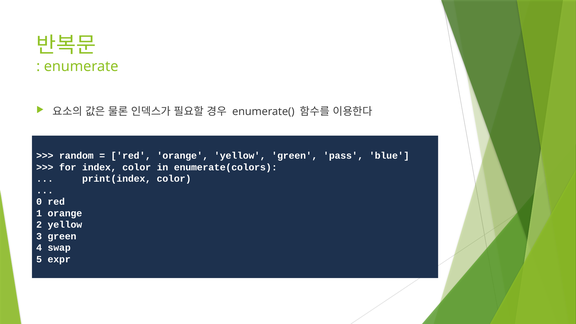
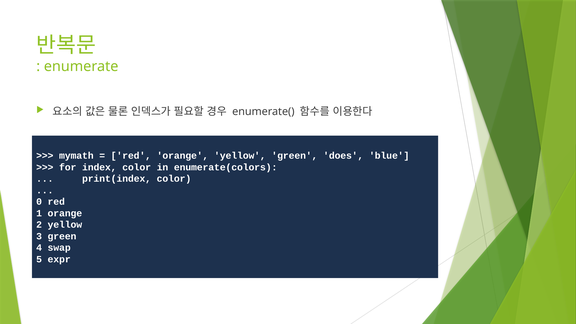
random: random -> mymath (76, 156)
pass: pass -> does (343, 156)
